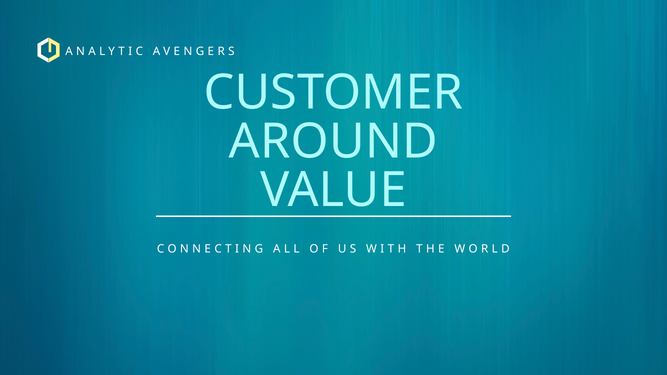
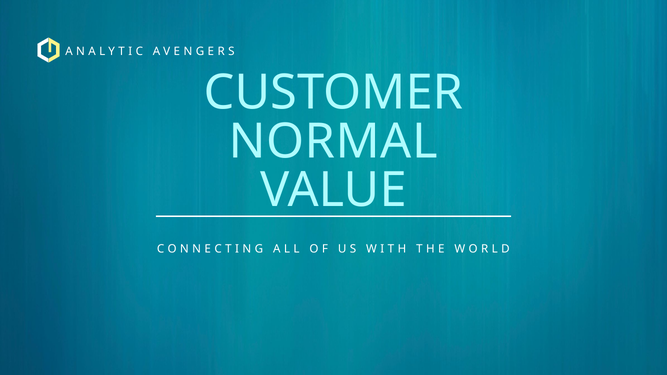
AROUND: AROUND -> NORMAL (333, 142)
